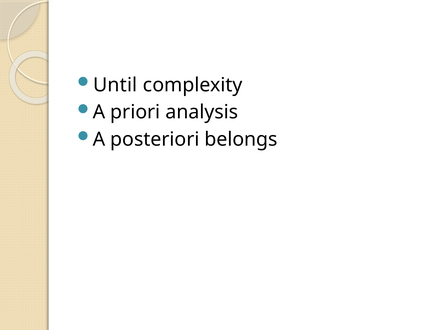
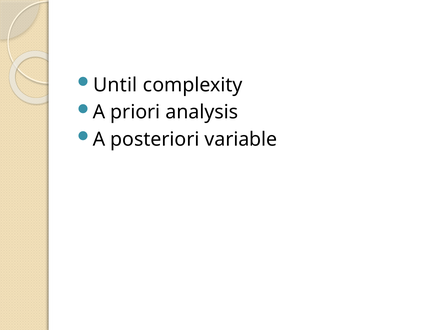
belongs: belongs -> variable (241, 139)
